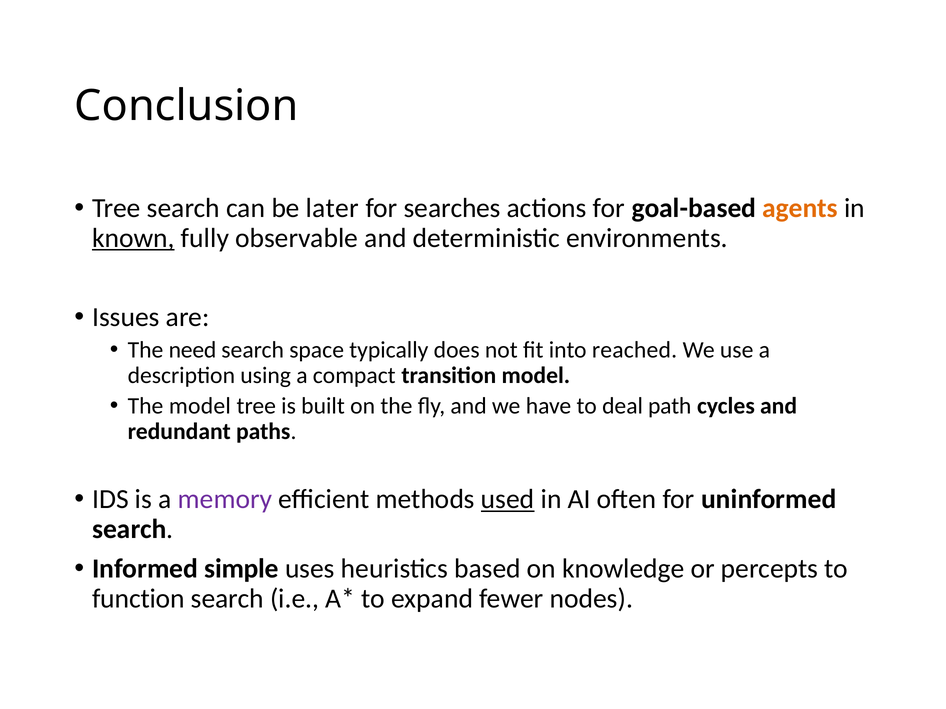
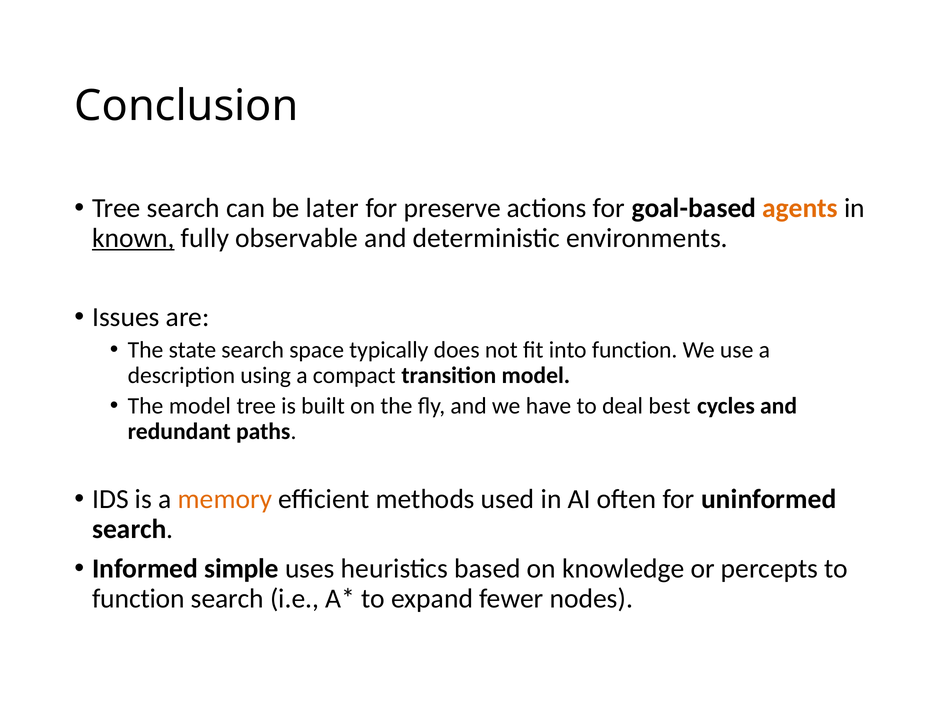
searches: searches -> preserve (452, 208)
need: need -> state (192, 350)
into reached: reached -> function (635, 350)
path: path -> best (669, 406)
memory colour: purple -> orange (225, 500)
used underline: present -> none (508, 500)
